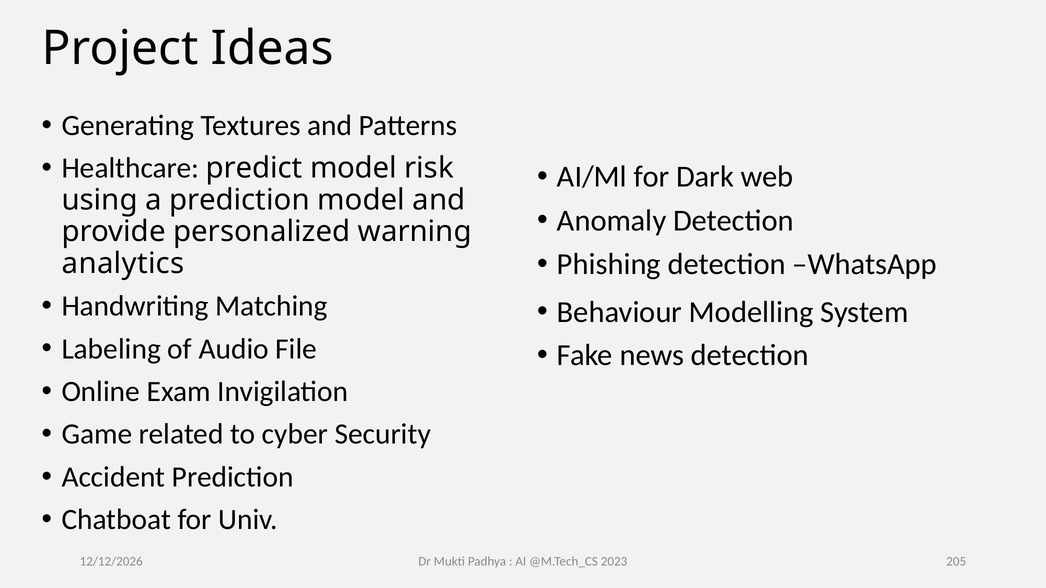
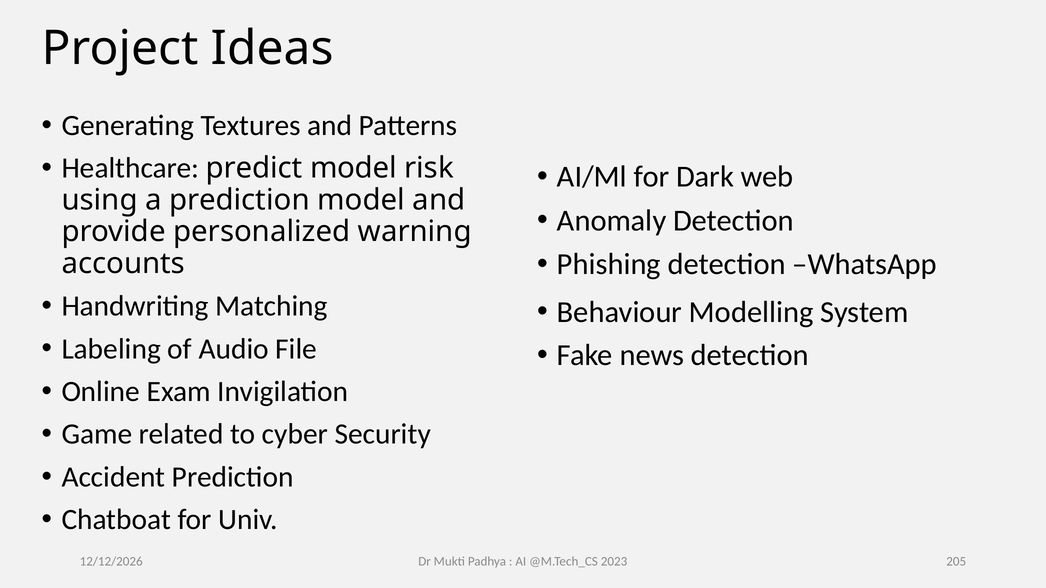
analytics: analytics -> accounts (123, 264)
